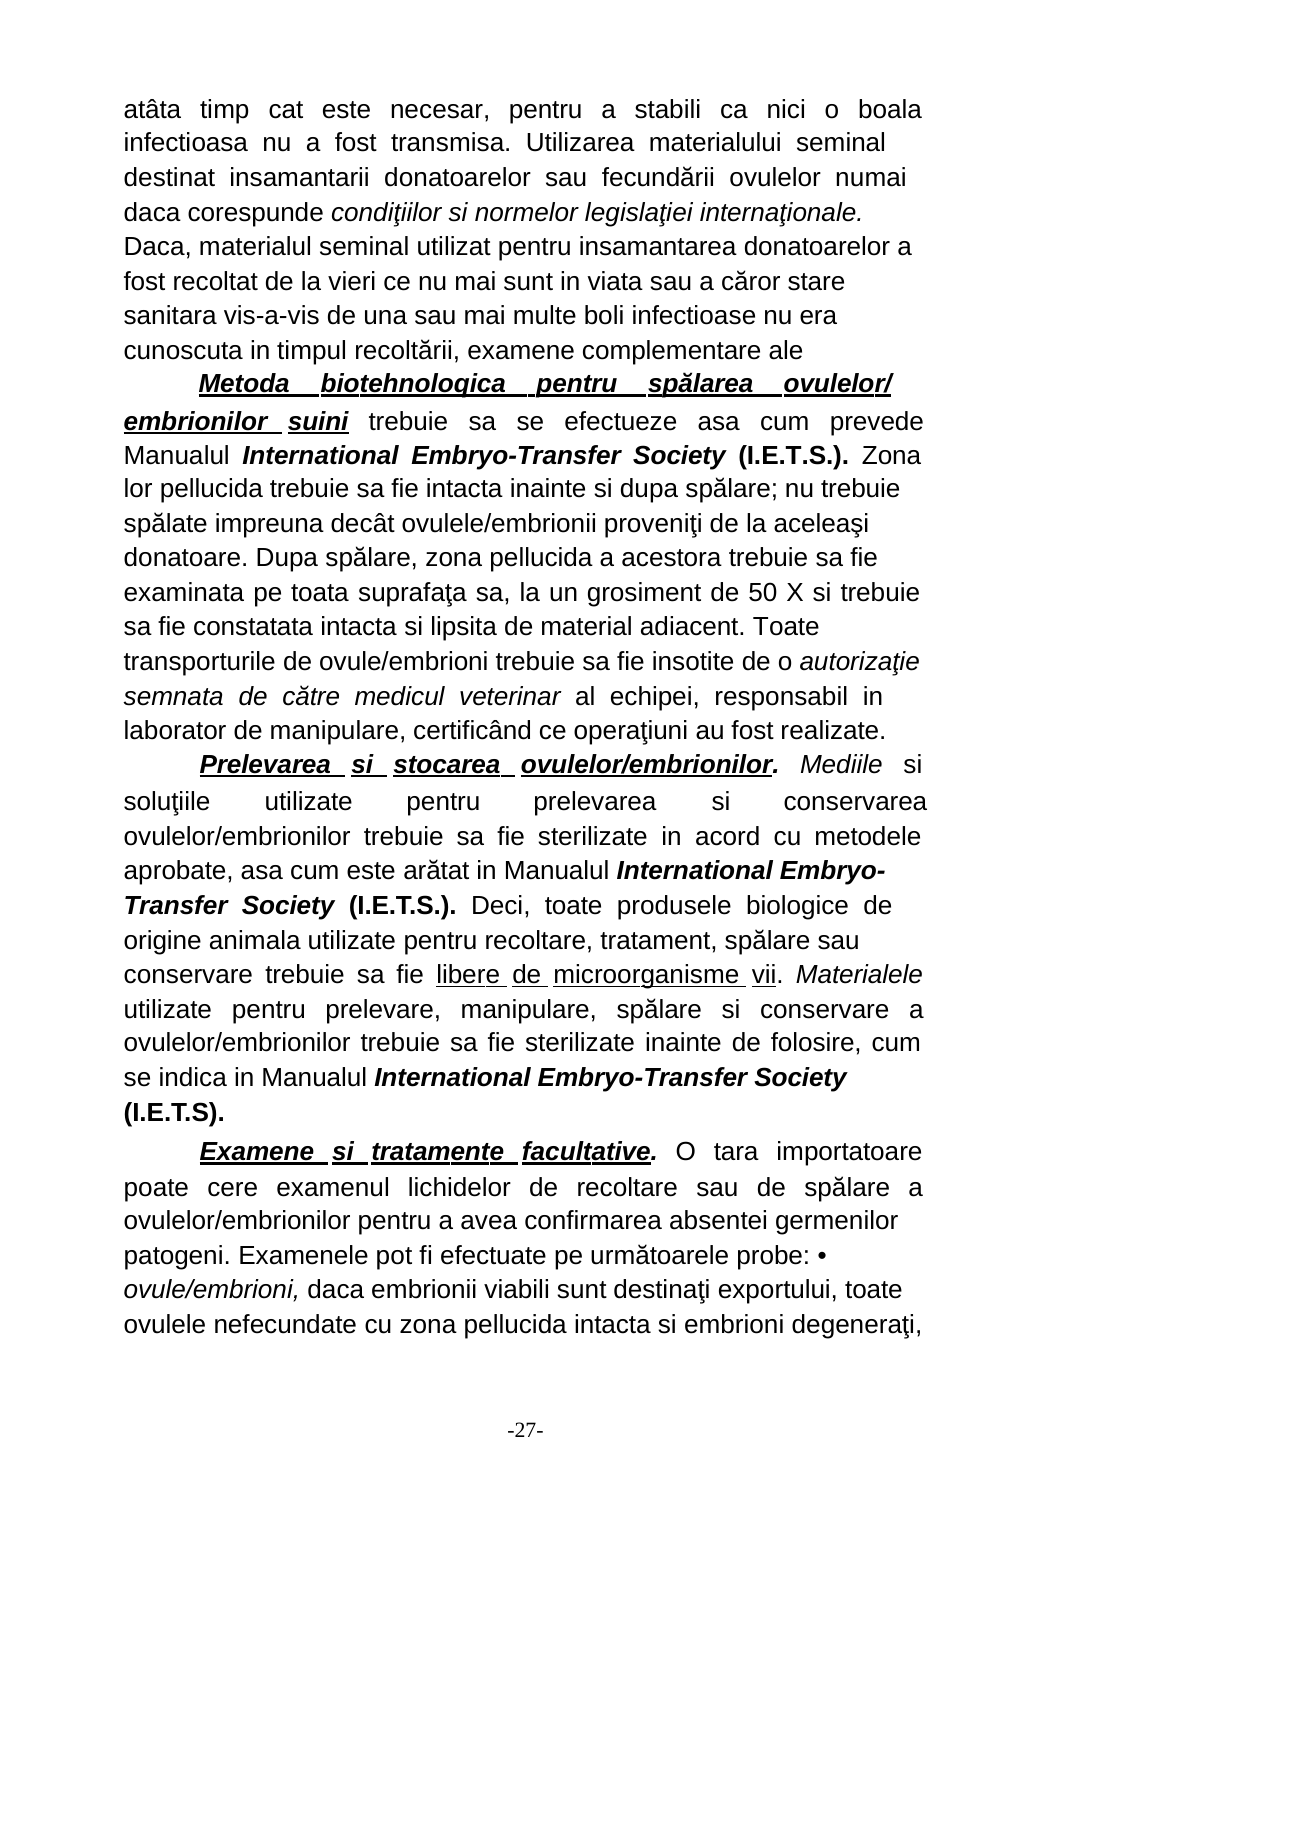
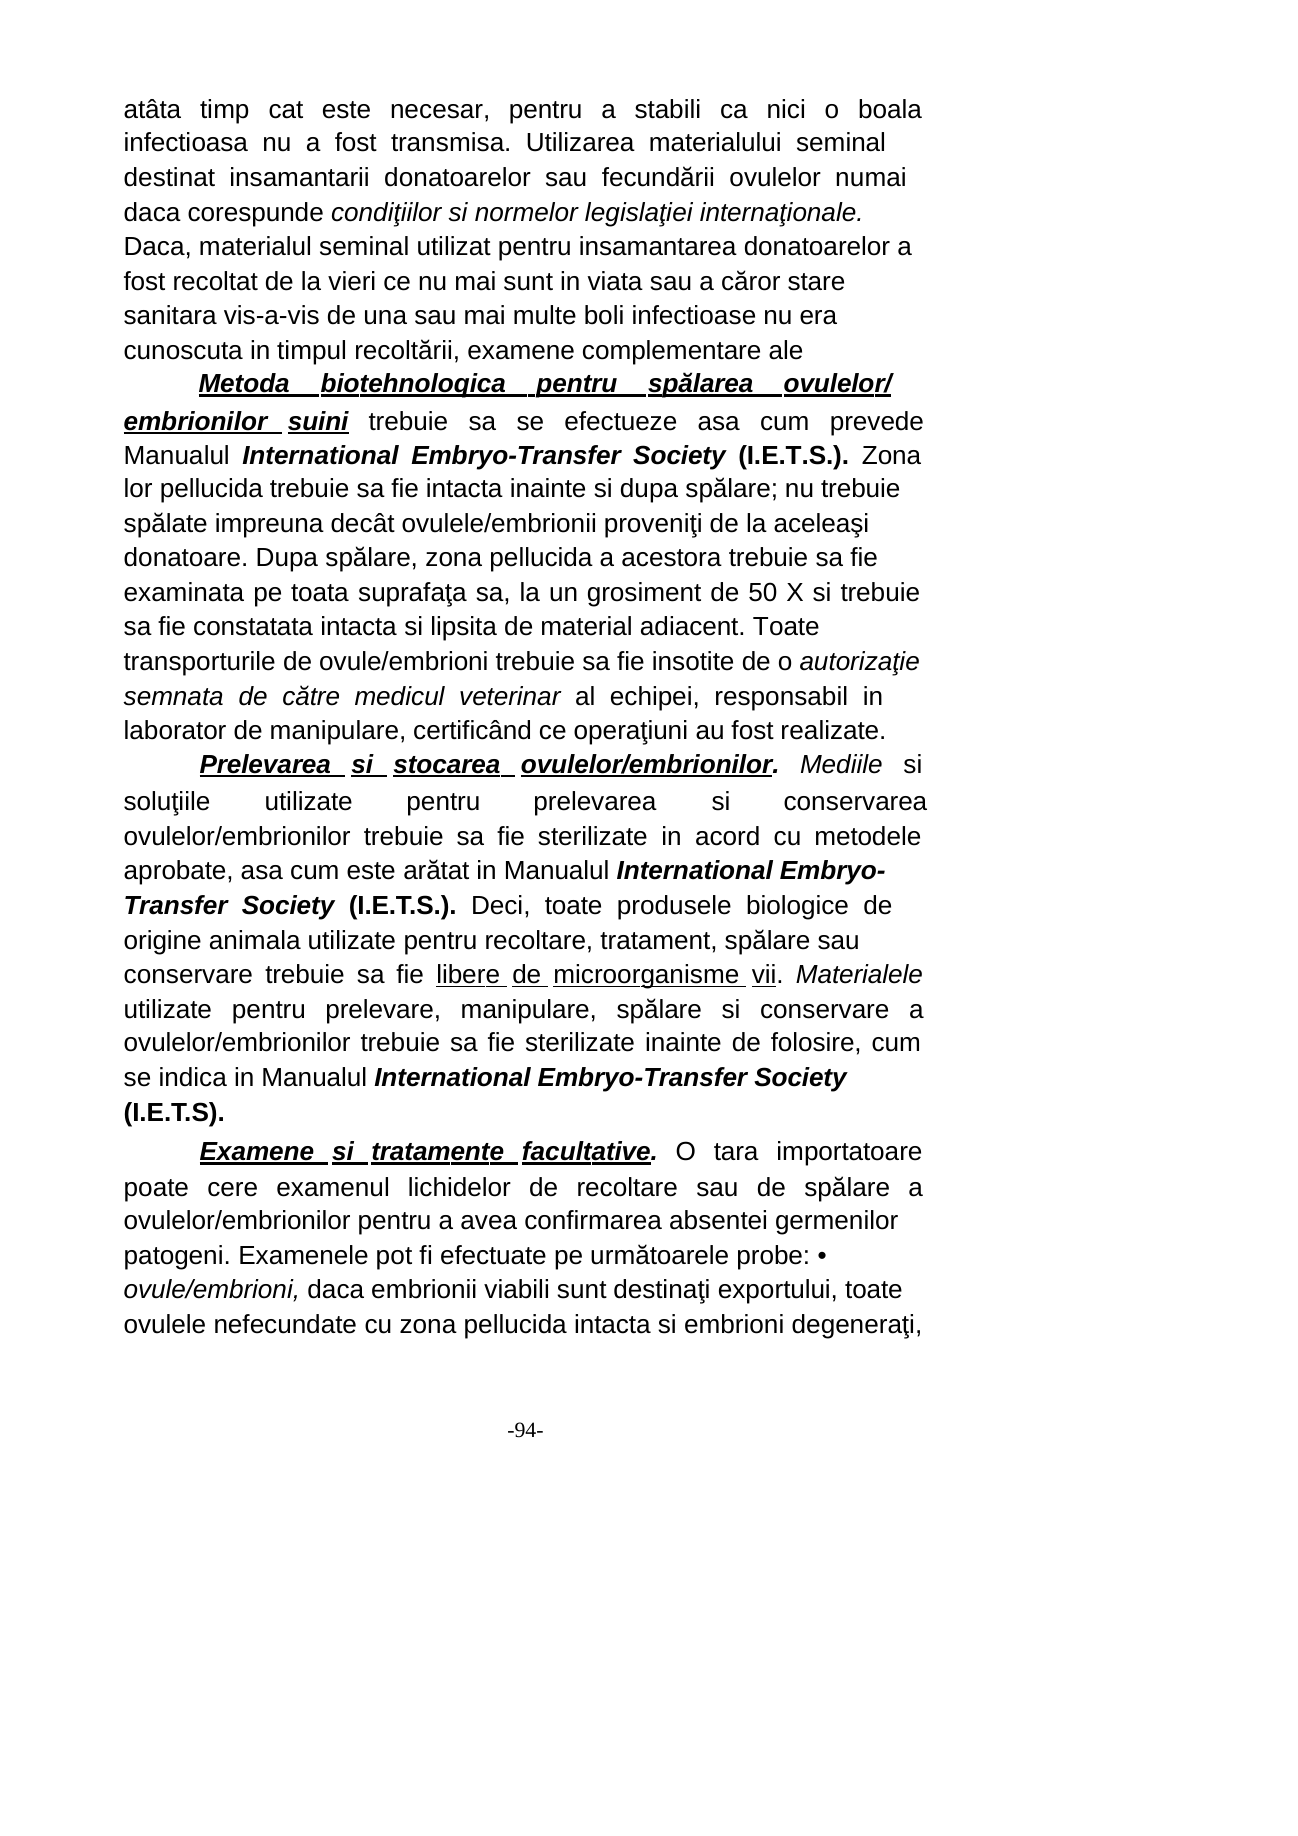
-27-: -27- -> -94- (525, 1431)
